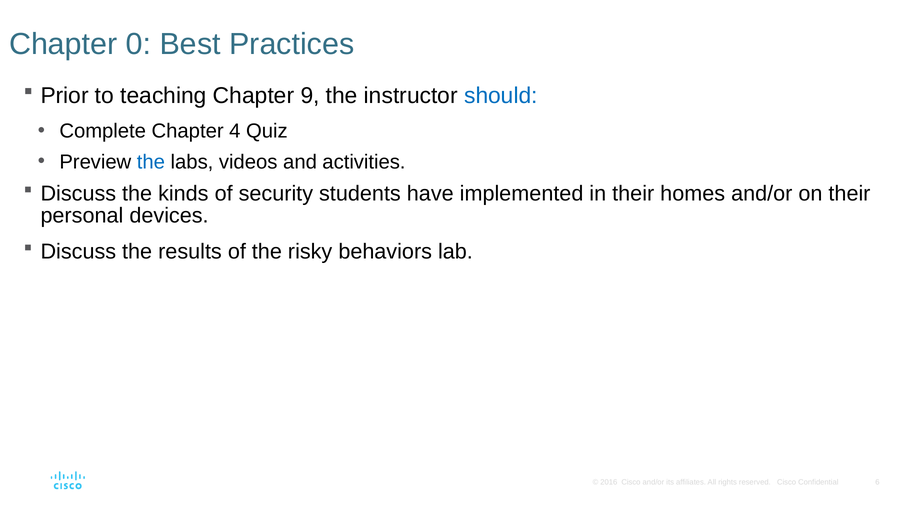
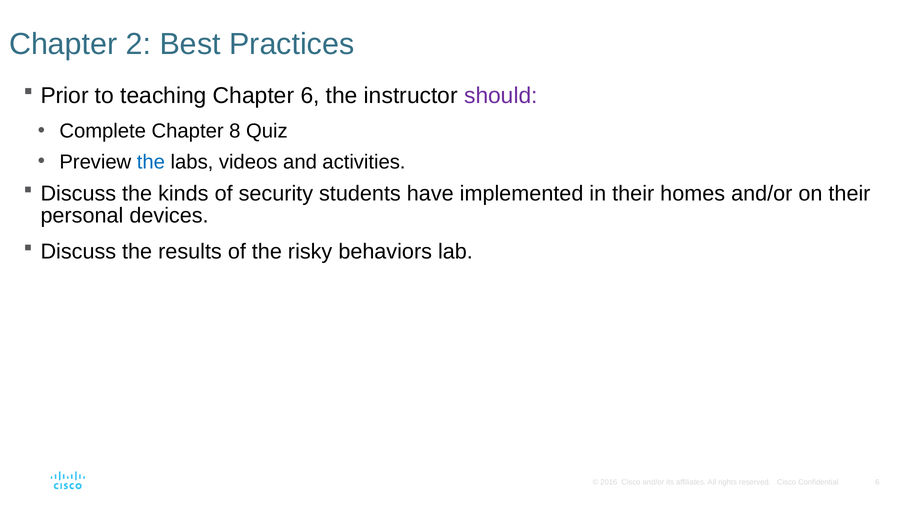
0: 0 -> 2 (139, 44)
Chapter 9: 9 -> 6 (310, 96)
should colour: blue -> purple (501, 96)
4: 4 -> 8 (235, 131)
